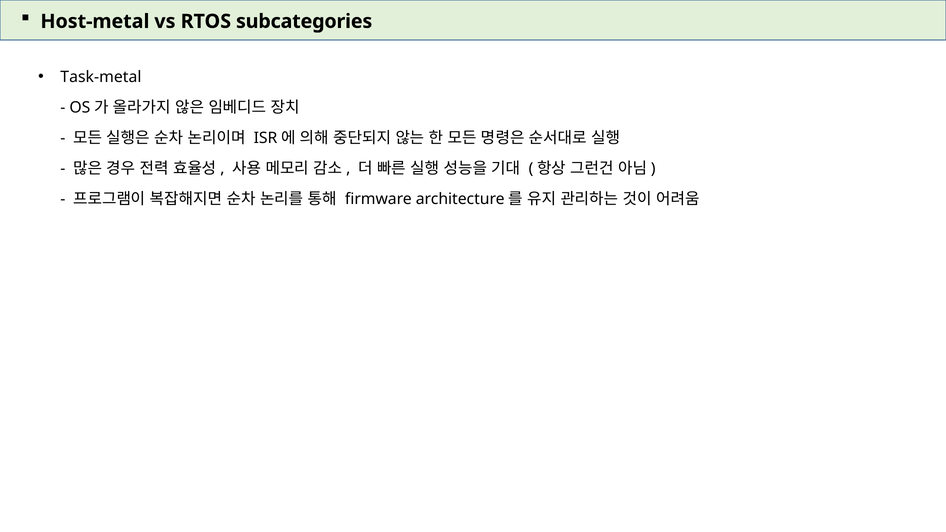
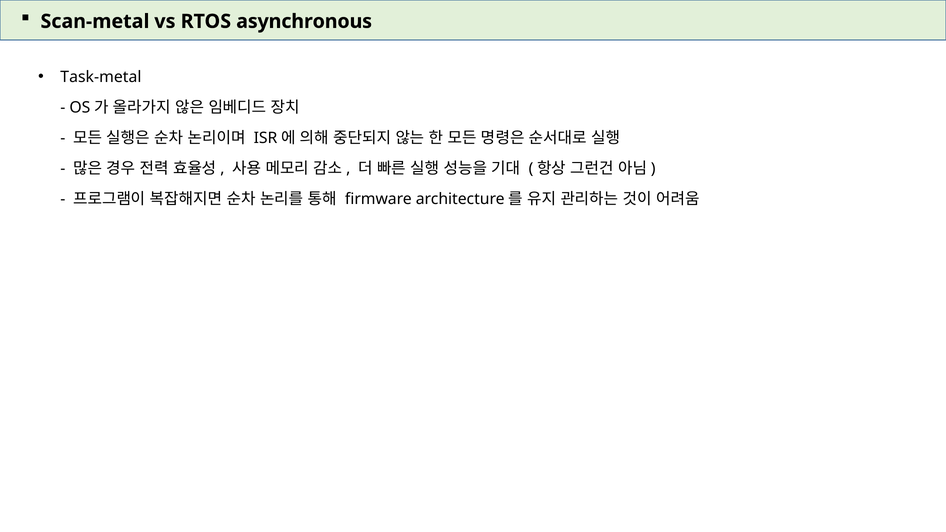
Host-metal: Host-metal -> Scan-metal (95, 21)
subcategories: subcategories -> asynchronous (304, 21)
